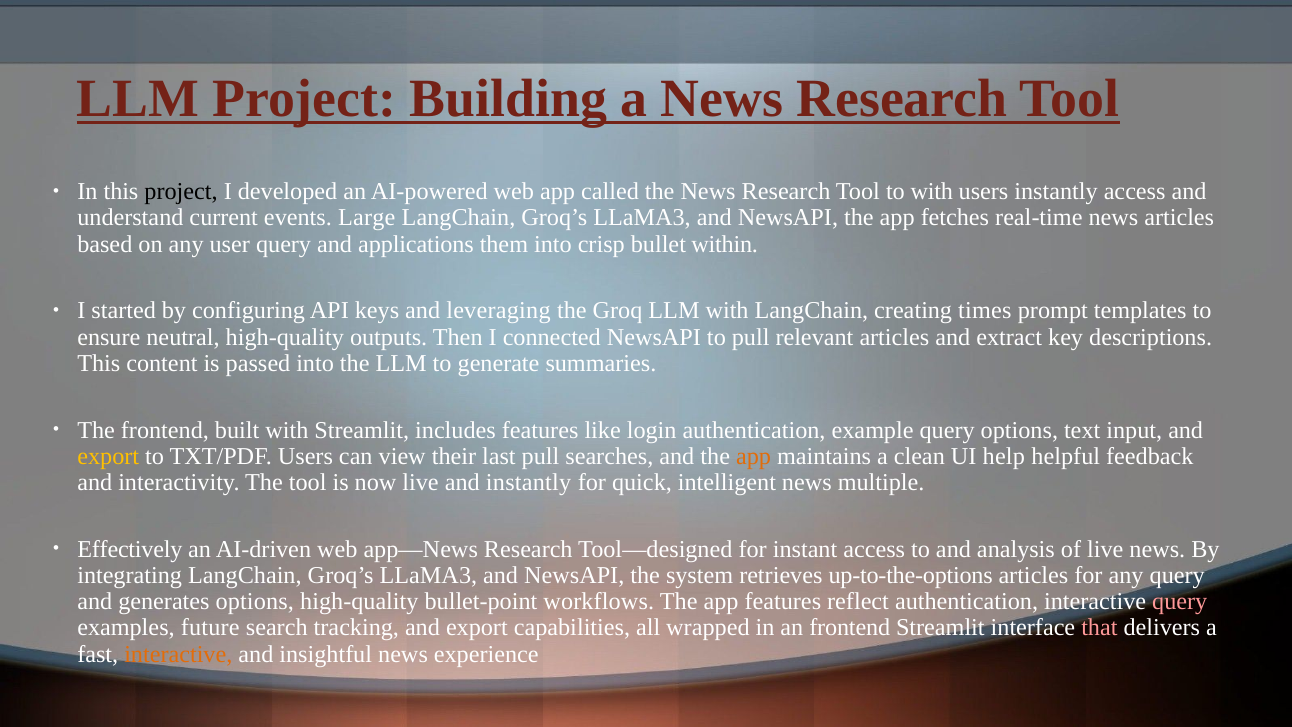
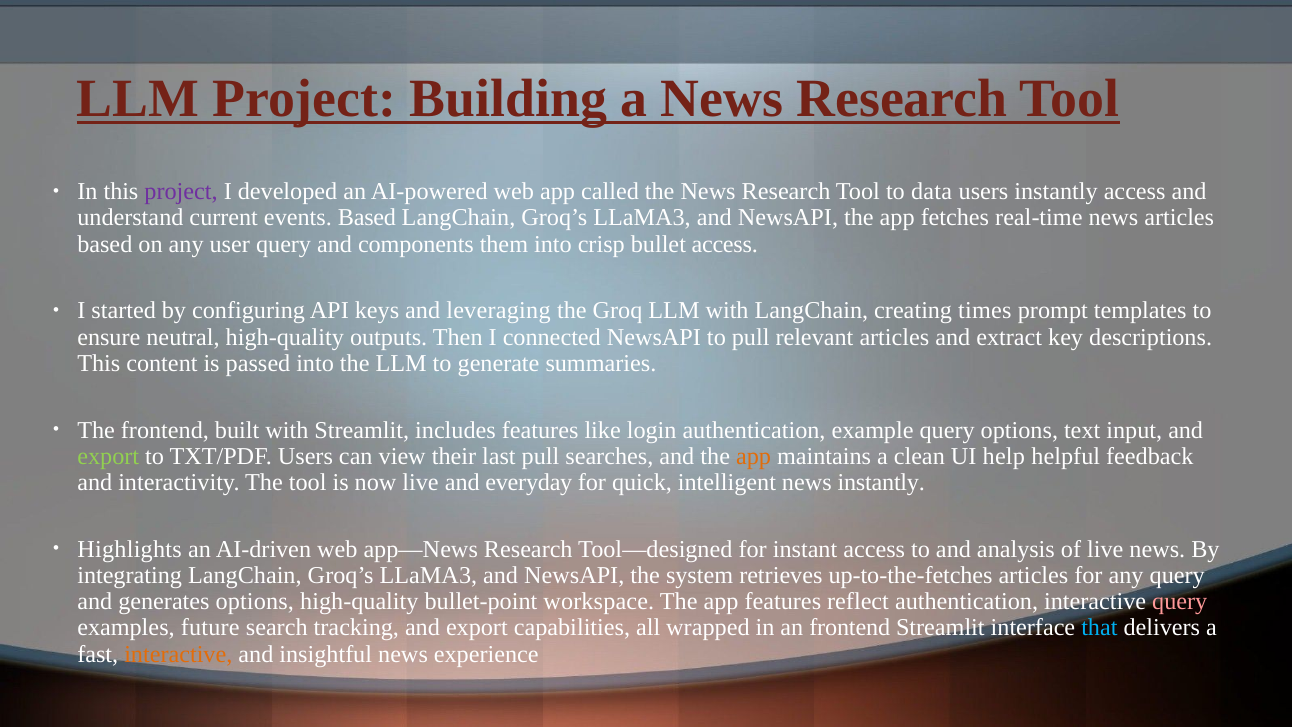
project colour: black -> purple (181, 192)
to with: with -> data (932, 192)
events Large: Large -> Based (367, 218)
applications: applications -> components (416, 244)
bullet within: within -> access (725, 244)
export colour: yellow -> light green (108, 456)
and instantly: instantly -> everyday (529, 482)
news multiple: multiple -> instantly (881, 482)
Effectively: Effectively -> Highlights (130, 549)
up-to-the-options: up-to-the-options -> up-to-the-fetches (911, 575)
workflows: workflows -> workspace (599, 602)
that colour: pink -> light blue (1099, 628)
